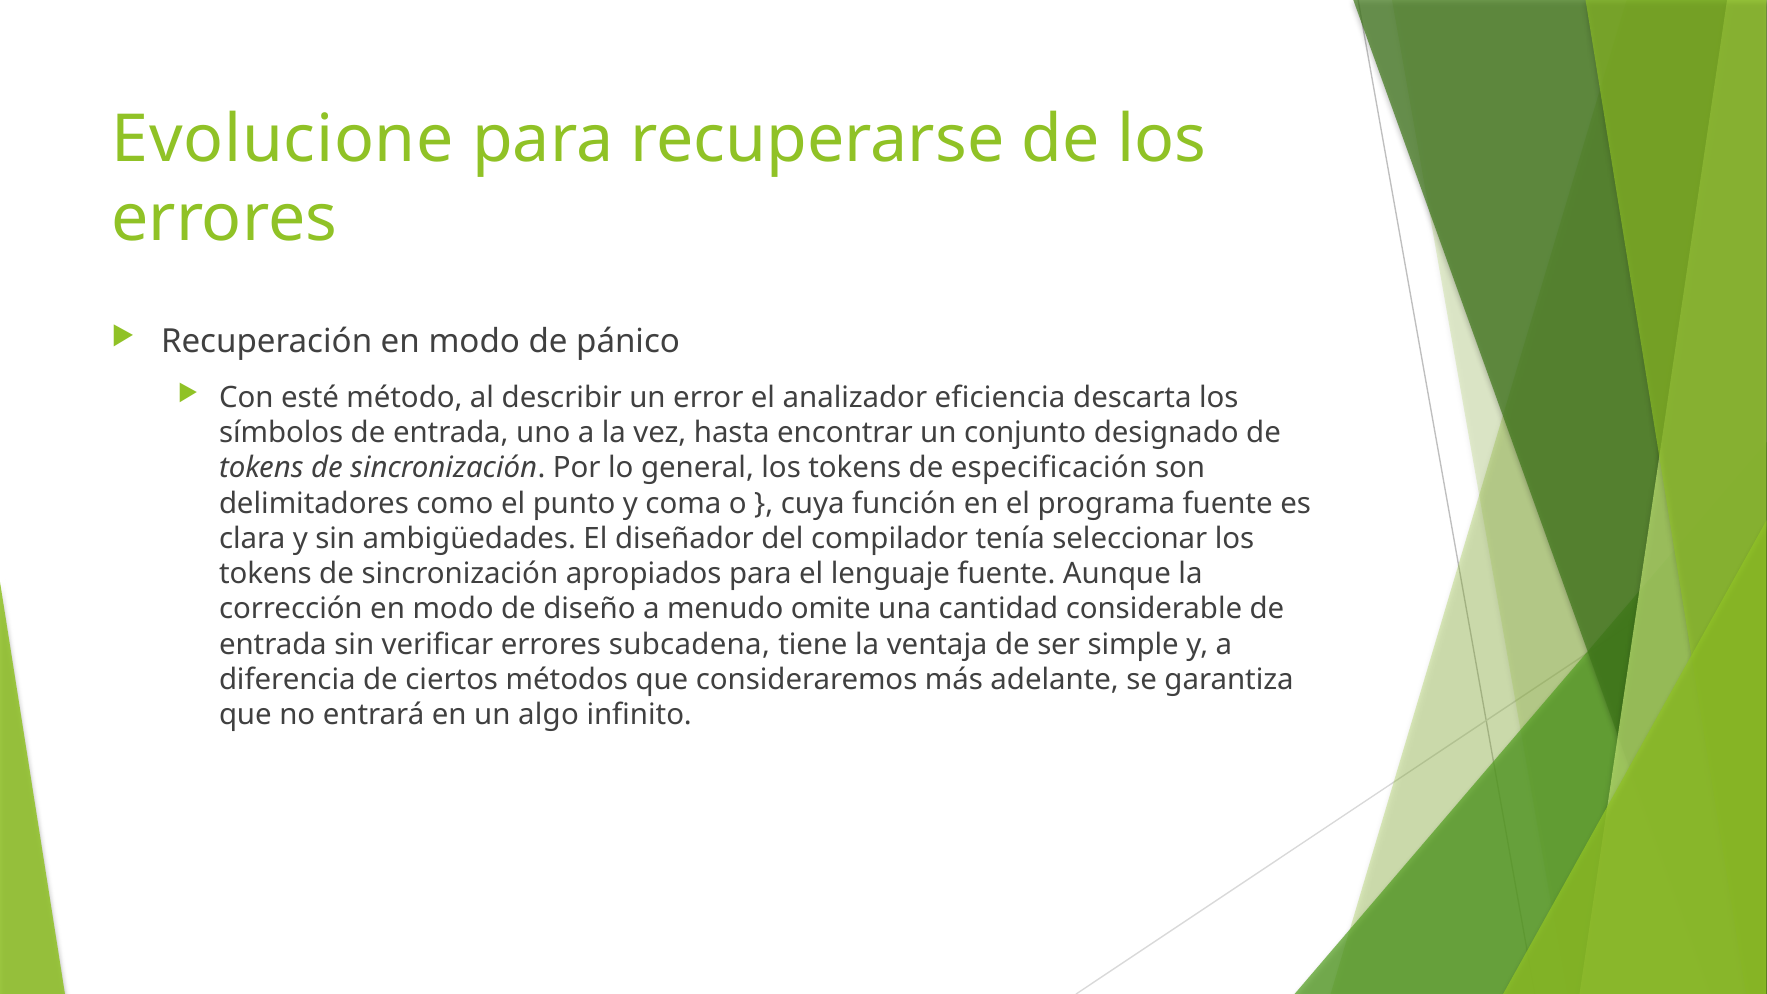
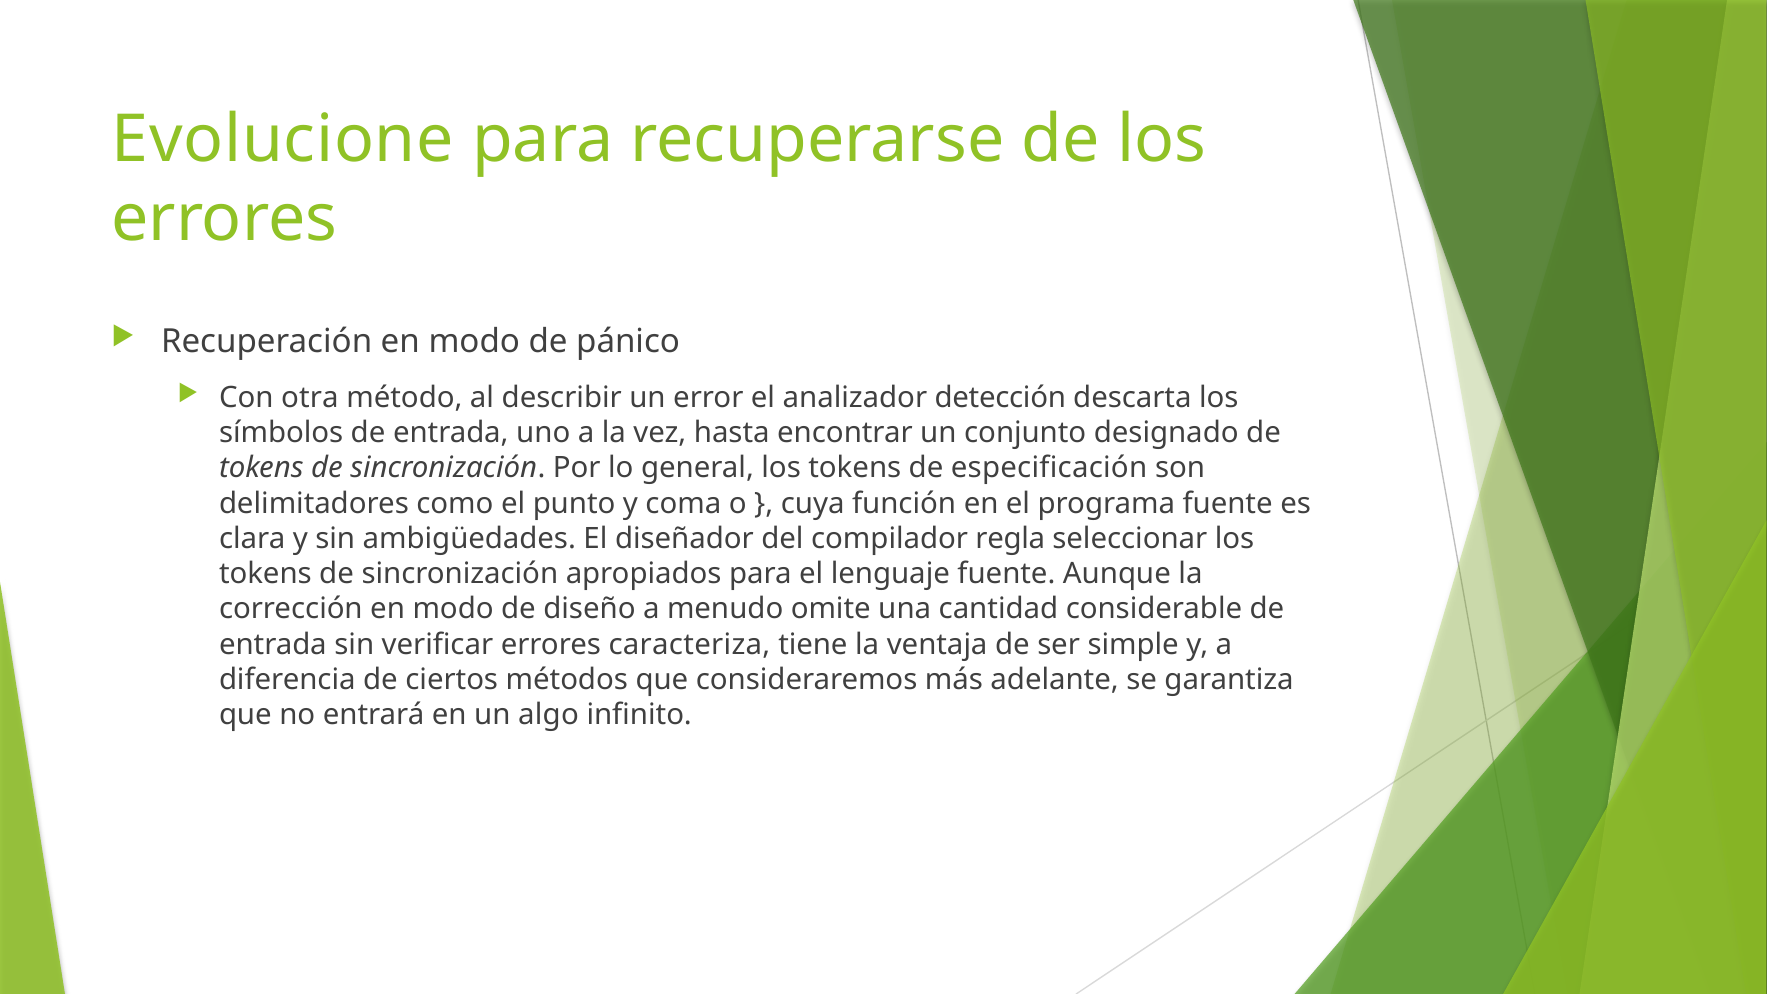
esté: esté -> otra (310, 398)
eficiencia: eficiencia -> detección (1000, 398)
tenía: tenía -> regla (1010, 539)
subcadena: subcadena -> caracteriza (689, 645)
